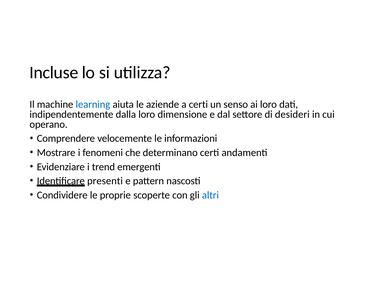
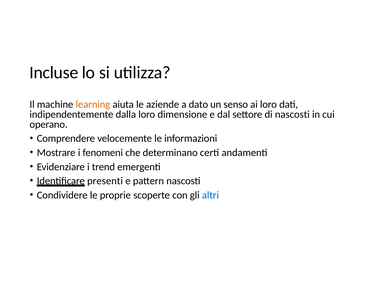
learning colour: blue -> orange (93, 104)
a certi: certi -> dato (198, 104)
di desideri: desideri -> nascosti (292, 114)
